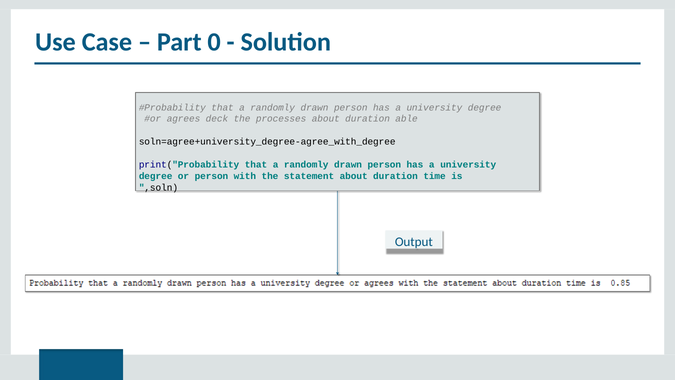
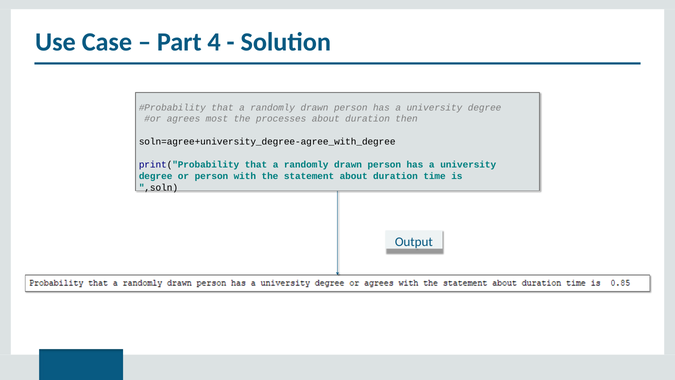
0: 0 -> 4 (214, 42)
deck: deck -> most (217, 119)
able: able -> then (407, 119)
